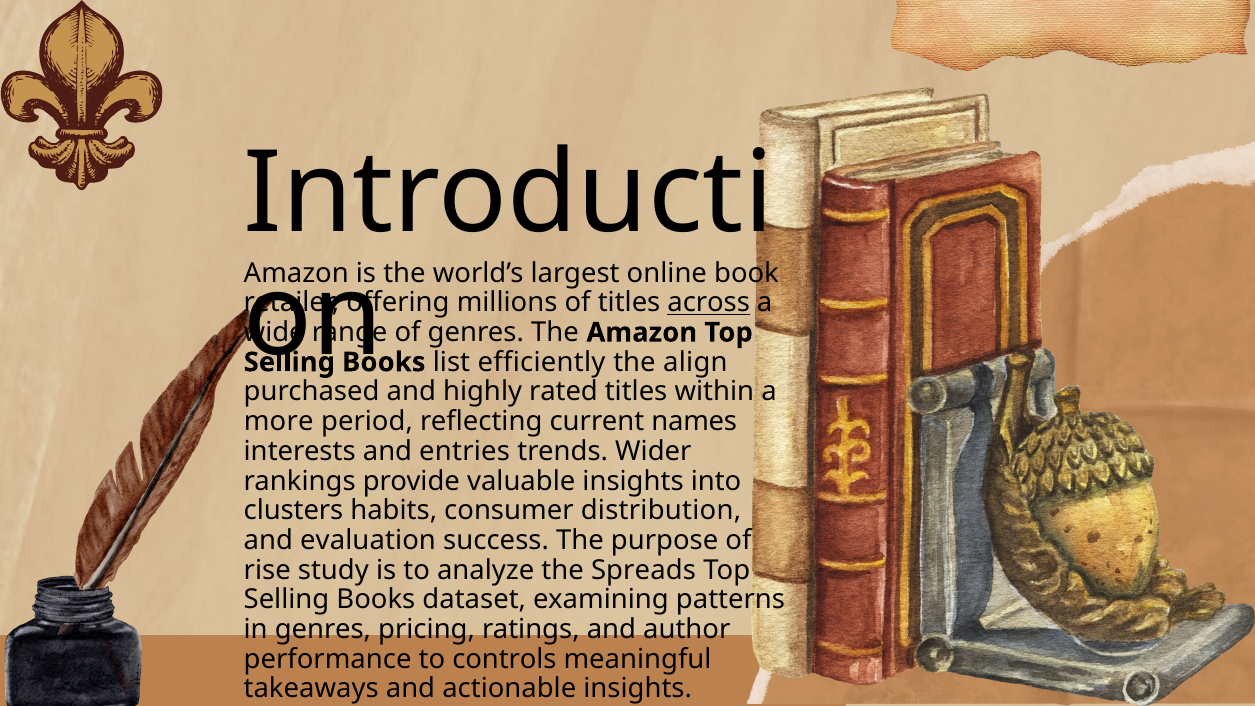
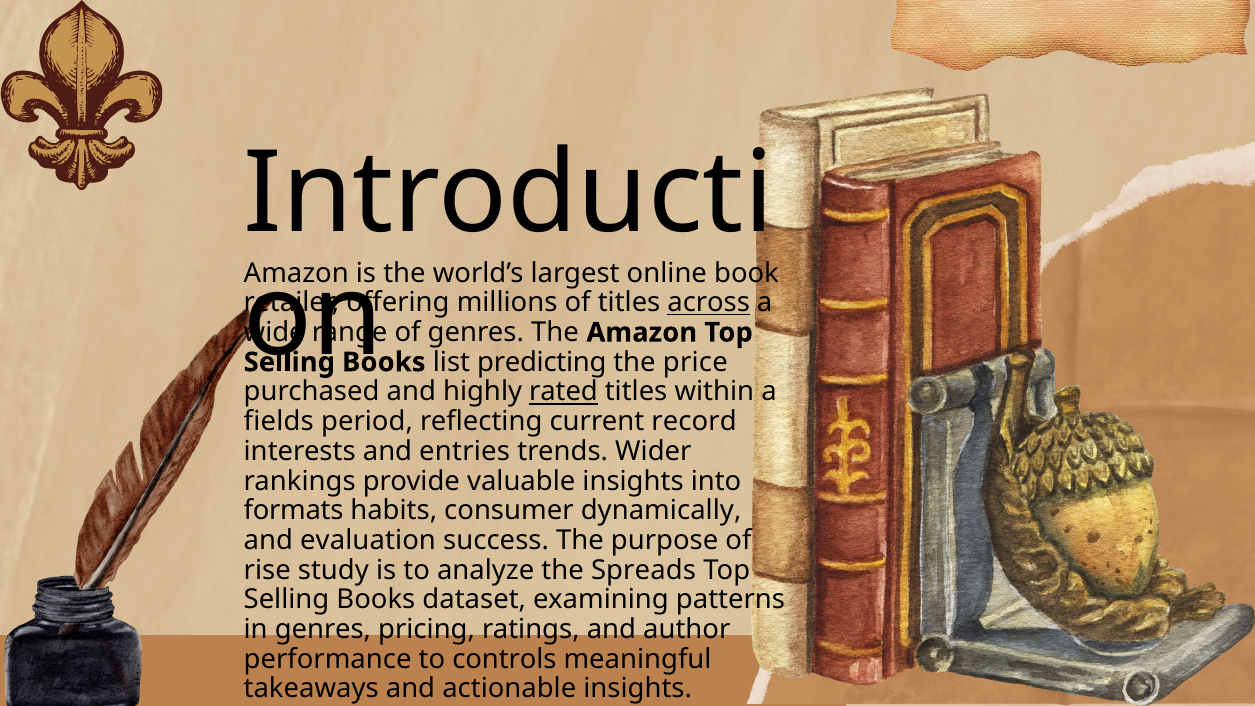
efficiently: efficiently -> predicting (542, 362)
align: align -> price (695, 362)
rated underline: none -> present (563, 392)
more: more -> fields (279, 422)
names: names -> record (694, 422)
clusters: clusters -> formats (294, 511)
distribution: distribution -> dynamically (661, 511)
